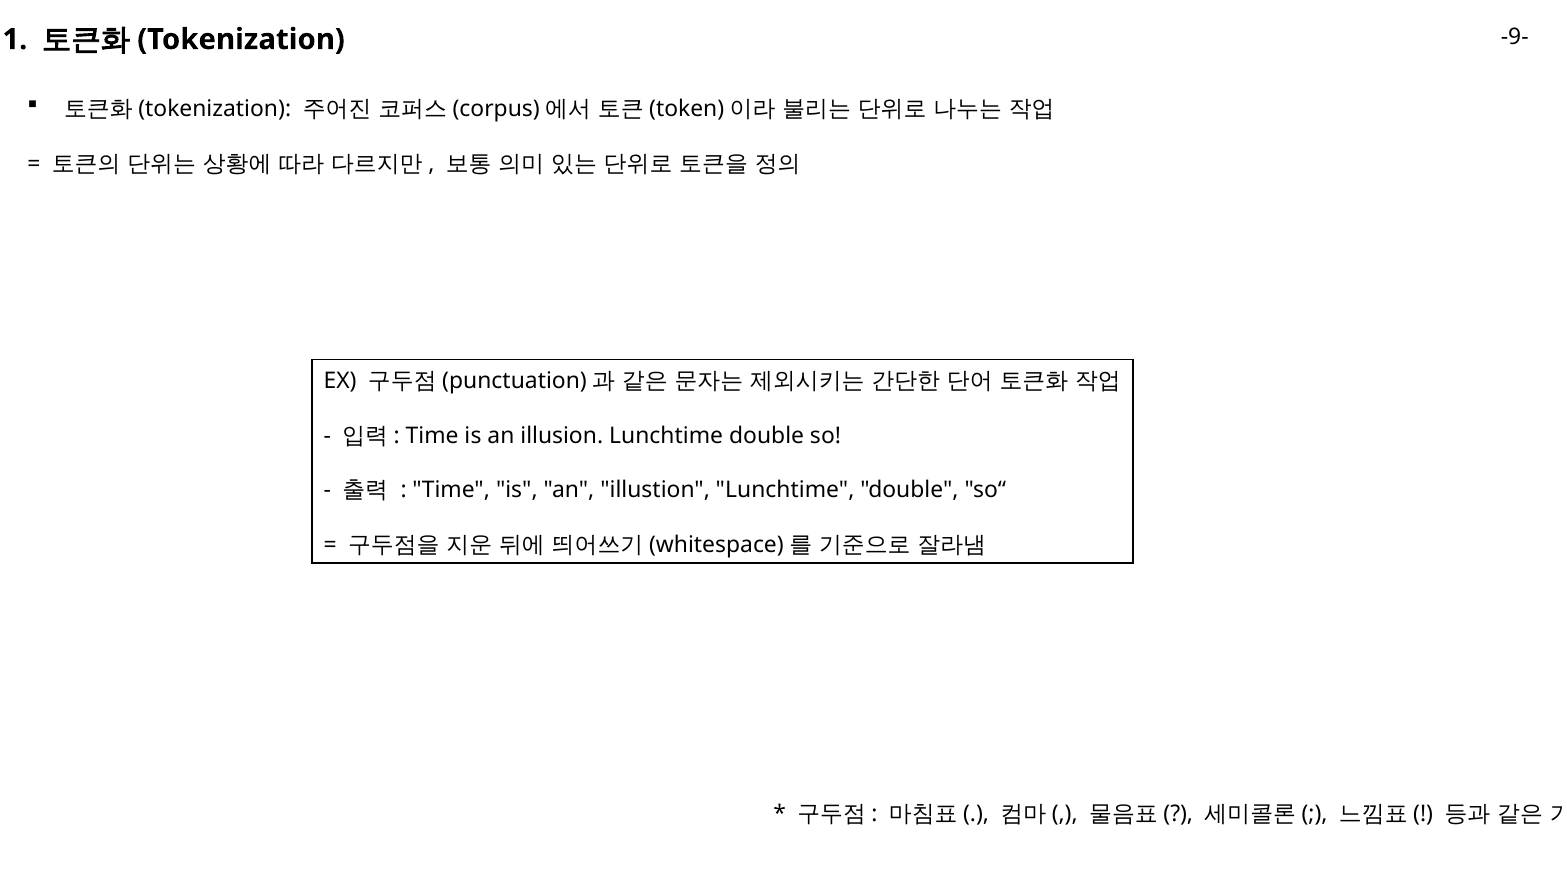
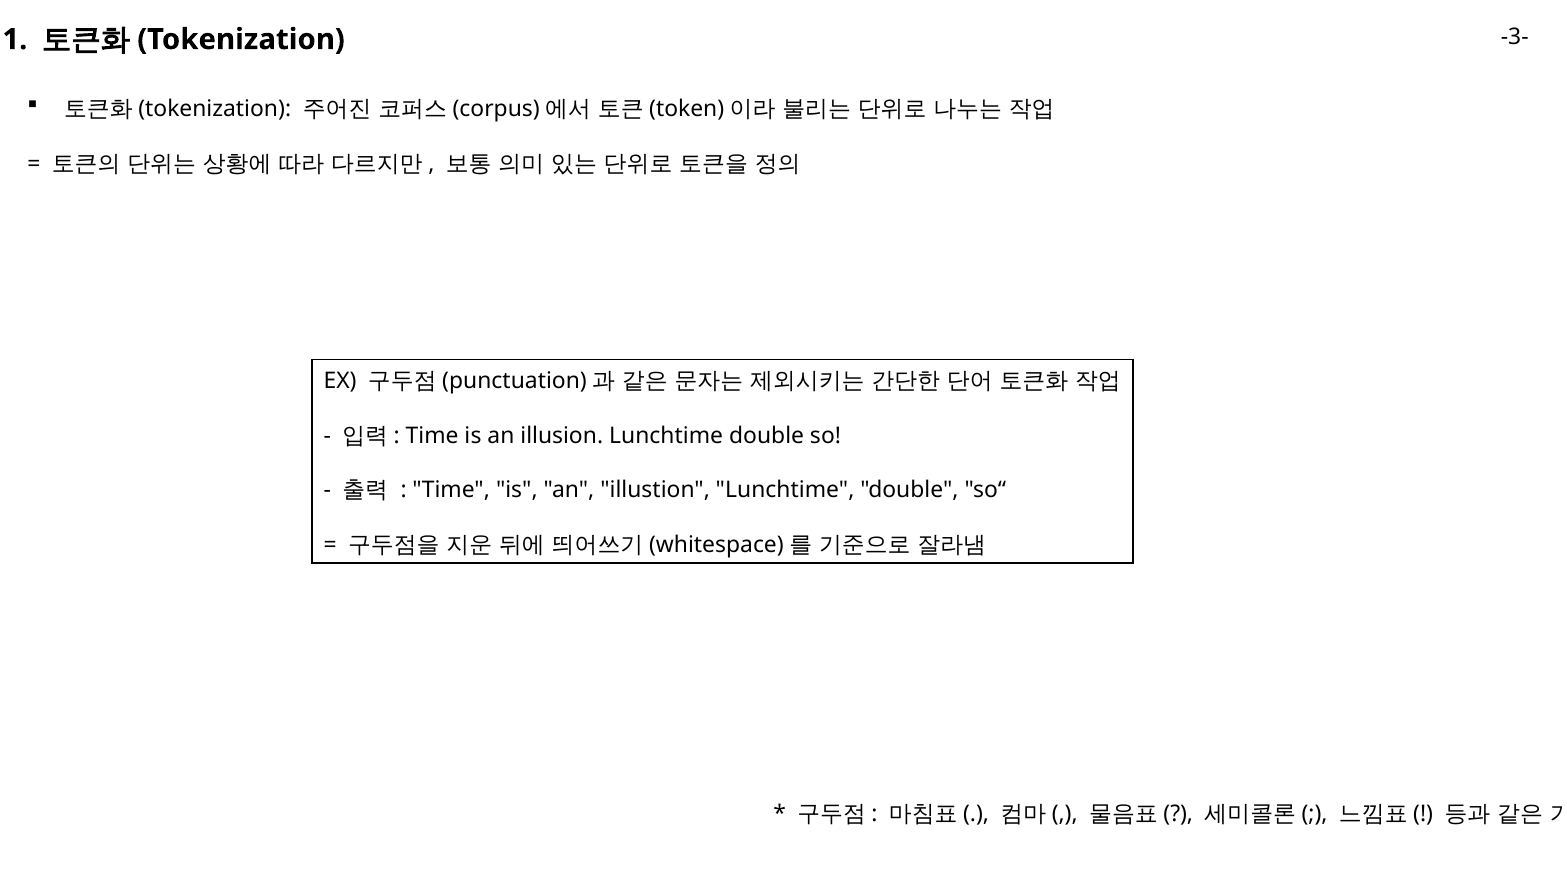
-9-: -9- -> -3- (1515, 36)
